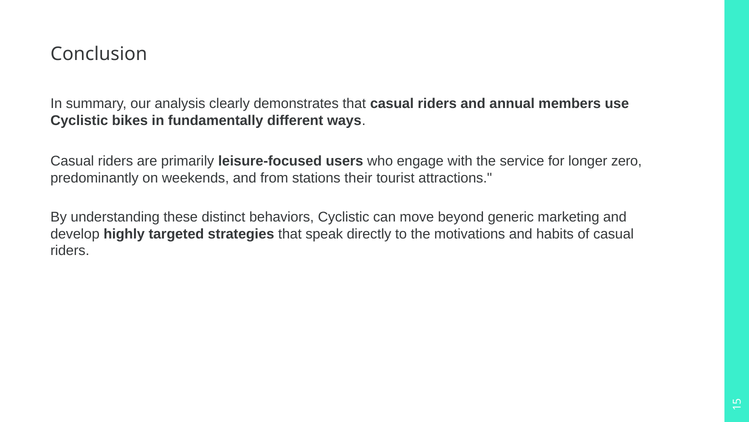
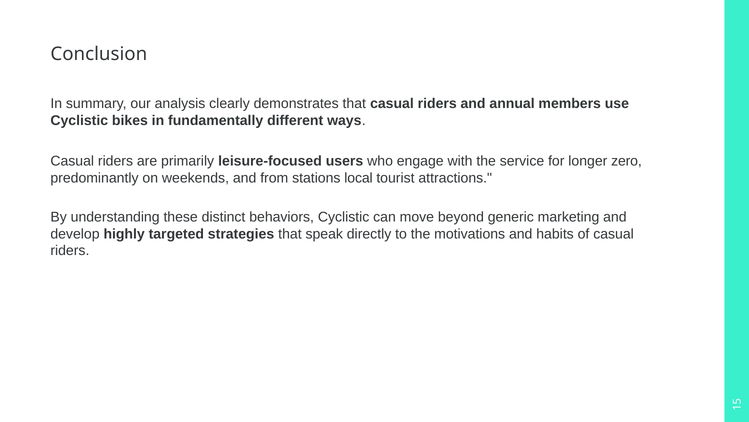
their: their -> local (359, 178)
